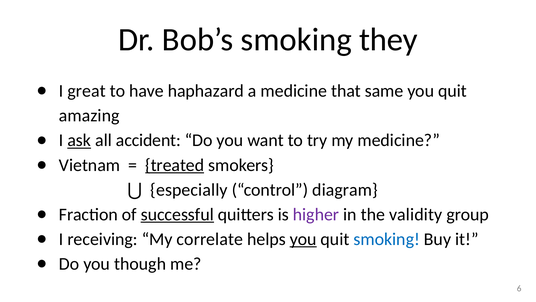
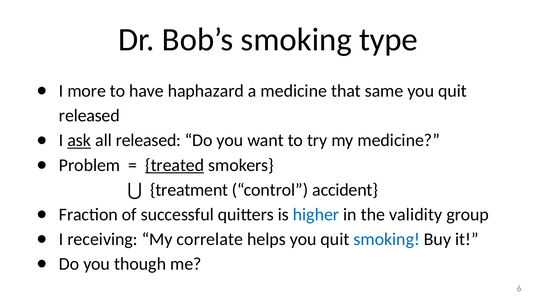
they: they -> type (388, 39)
great: great -> more (87, 91)
amazing: amazing -> released (89, 116)
all accident: accident -> released (148, 140)
Vietnam: Vietnam -> Problem (90, 165)
especially: especially -> treatment (189, 189)
diagram: diagram -> accident (345, 189)
successful underline: present -> none (177, 214)
higher colour: purple -> blue (316, 214)
you underline: present -> none (303, 239)
